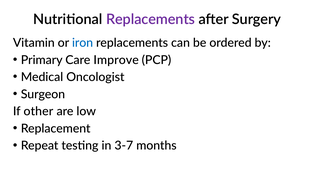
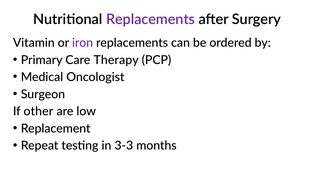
iron colour: blue -> purple (83, 43)
Improve: Improve -> Therapy (116, 60)
3-7: 3-7 -> 3-3 (124, 146)
